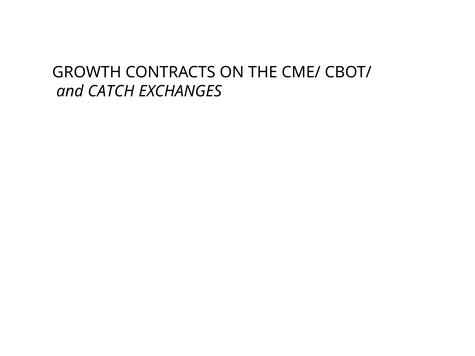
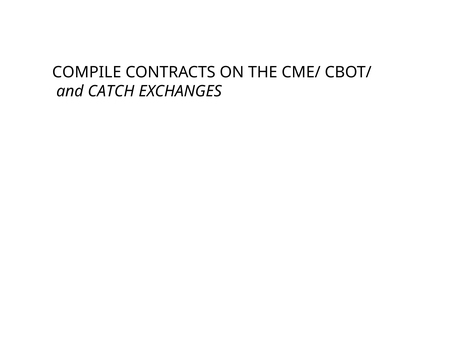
GROWTH: GROWTH -> COMPILE (87, 72)
